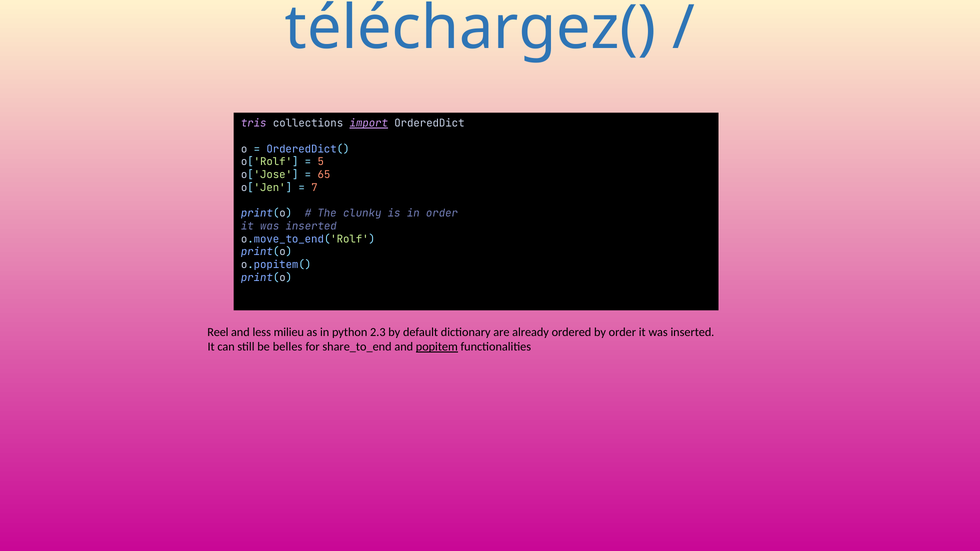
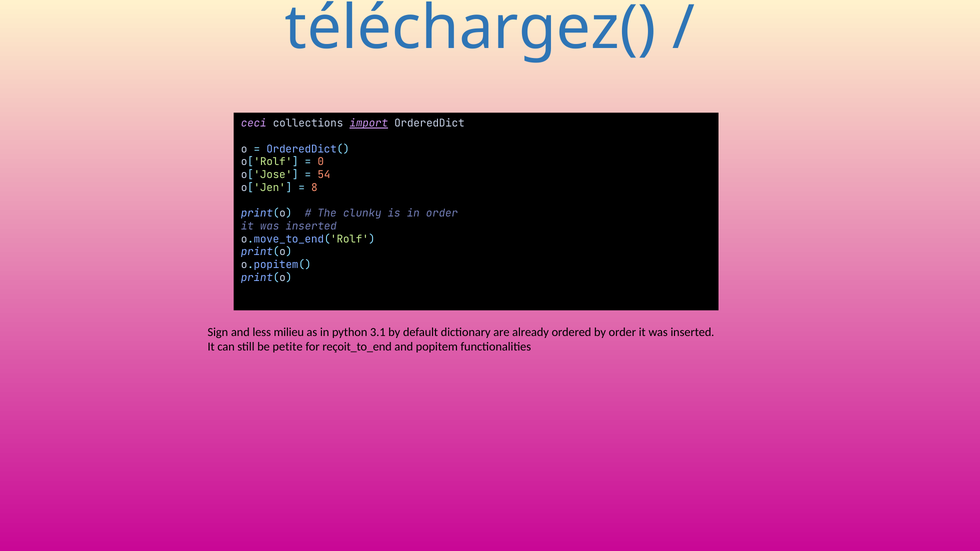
tris: tris -> ceci (254, 123)
5: 5 -> 0 (321, 162)
65: 65 -> 54 (324, 175)
7: 7 -> 8 (314, 188)
Reel: Reel -> Sign (218, 332)
2.3: 2.3 -> 3.1 (378, 332)
belles: belles -> petite (288, 347)
share_to_end: share_to_end -> reçoit_to_end (357, 347)
popitem underline: present -> none (437, 347)
